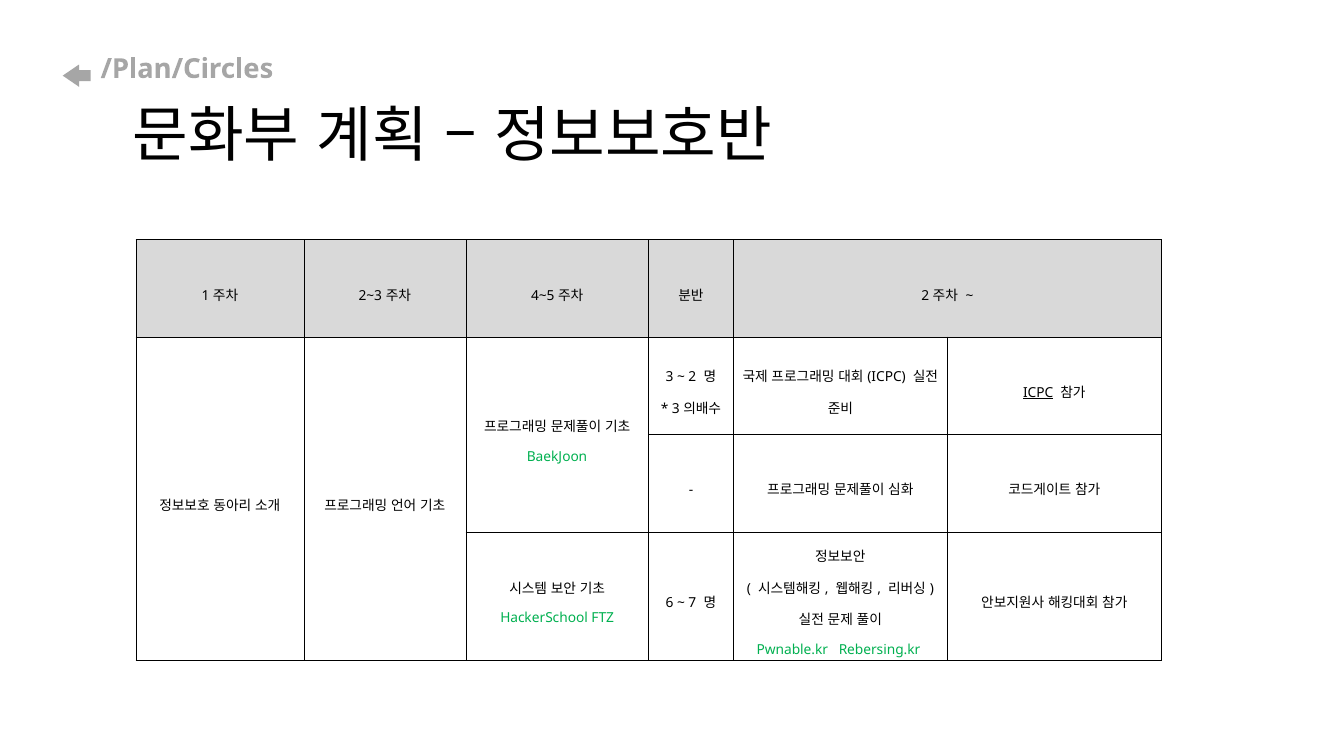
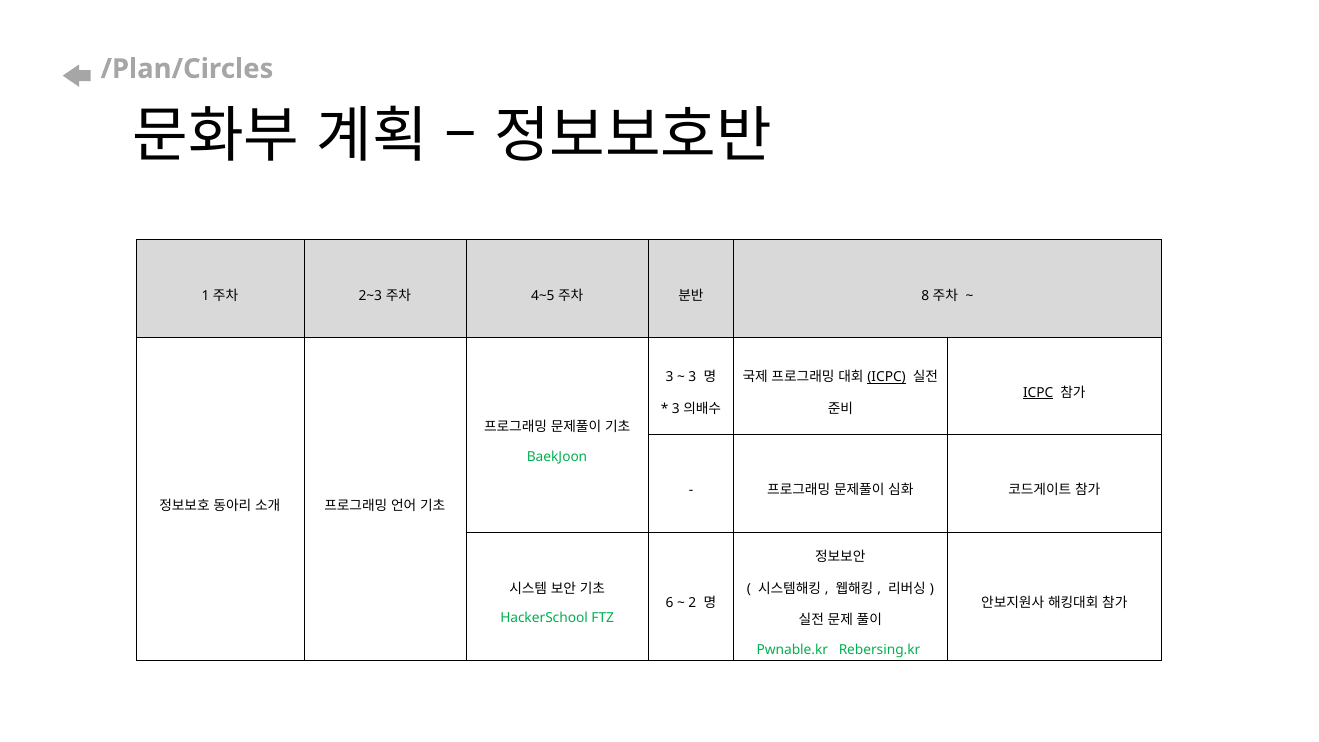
2: 2 -> 8 (925, 296)
ICPC underline: none -> present (887, 377)
2: 2 -> 3 (692, 377)
7: 7 -> 2 (692, 603)
